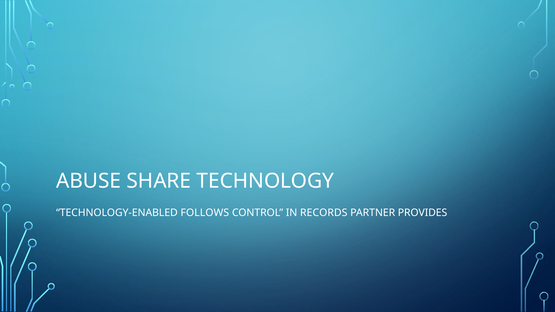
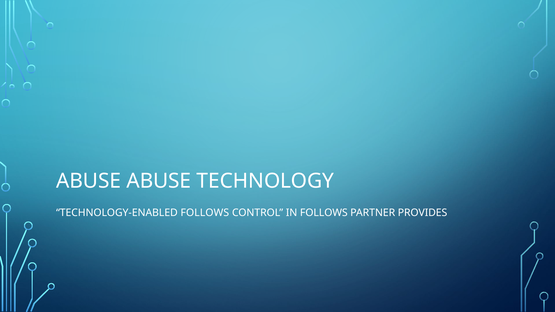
ABUSE SHARE: SHARE -> ABUSE (159, 181)
IN RECORDS: RECORDS -> FOLLOWS (324, 213)
